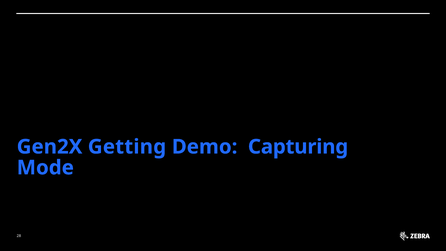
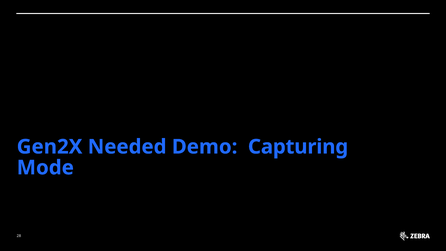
Getting: Getting -> Needed (127, 147)
